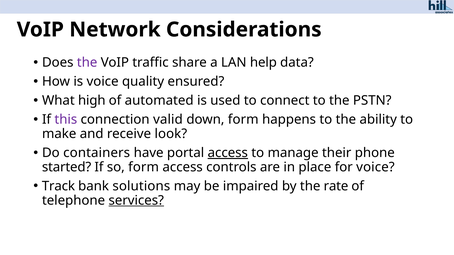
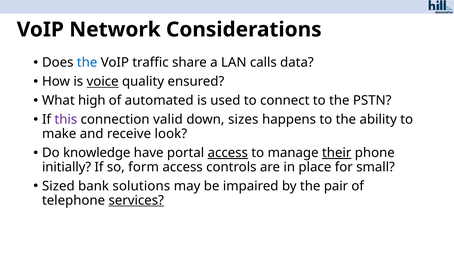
the colour: purple -> blue (87, 63)
help: help -> calls (263, 63)
voice underline: none -> present (103, 82)
down form: form -> sizes (243, 120)
containers: containers -> knowledge (97, 153)
their underline: none -> present (337, 153)
started: started -> initially (67, 167)
for voice: voice -> small (376, 167)
Track: Track -> Sized (58, 186)
rate: rate -> pair (336, 186)
